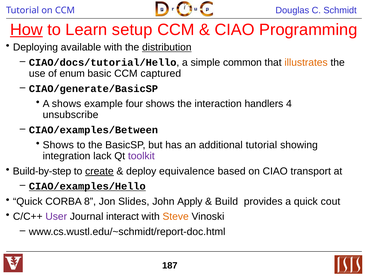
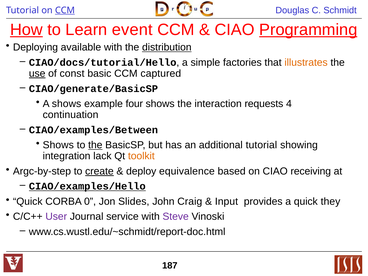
CCM underline: none -> present (65, 10)
setup: setup -> event (132, 30)
Programming underline: none -> present (308, 30)
common: common -> factories (242, 62)
use underline: none -> present (37, 74)
enum: enum -> const (72, 74)
handlers: handlers -> requests (264, 104)
unsubscribe: unsubscribe -> continuation (71, 115)
the underline: none -> present (95, 145)
toolkit colour: purple -> orange (141, 156)
Build-by-step: Build-by-step -> Argc-by-step (42, 171)
transport: transport -> receiving (311, 171)
8: 8 -> 0 (90, 201)
Apply: Apply -> Craig (190, 201)
Build: Build -> Input (226, 201)
cout: cout -> they (331, 201)
interact: interact -> service (122, 217)
Steve colour: orange -> purple (176, 217)
